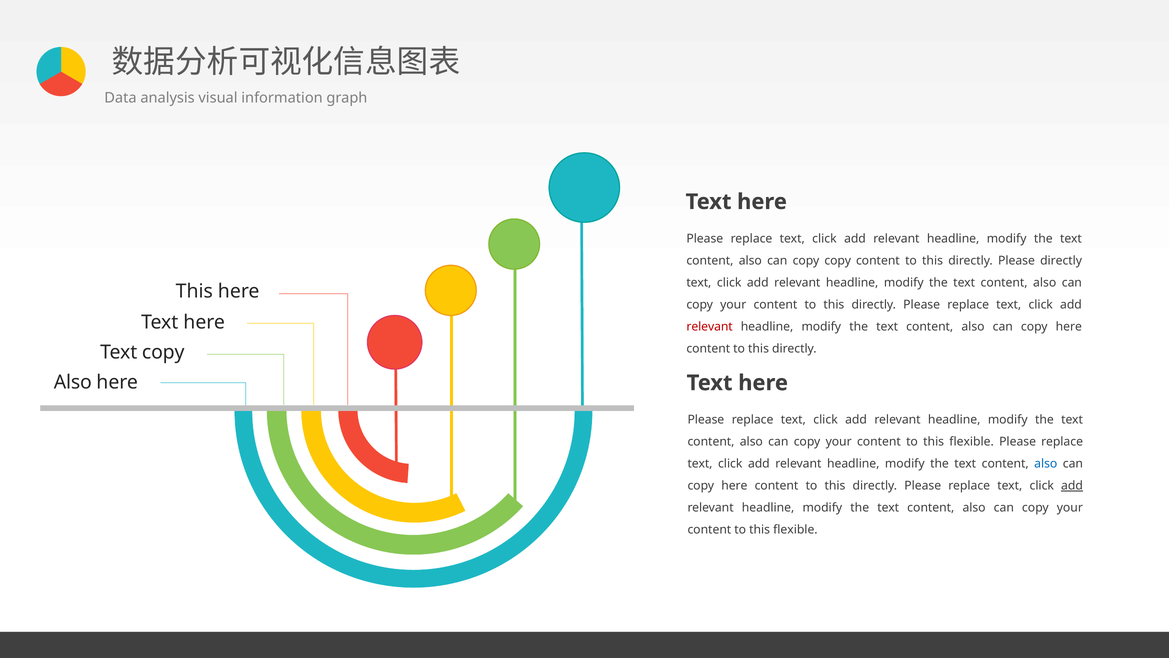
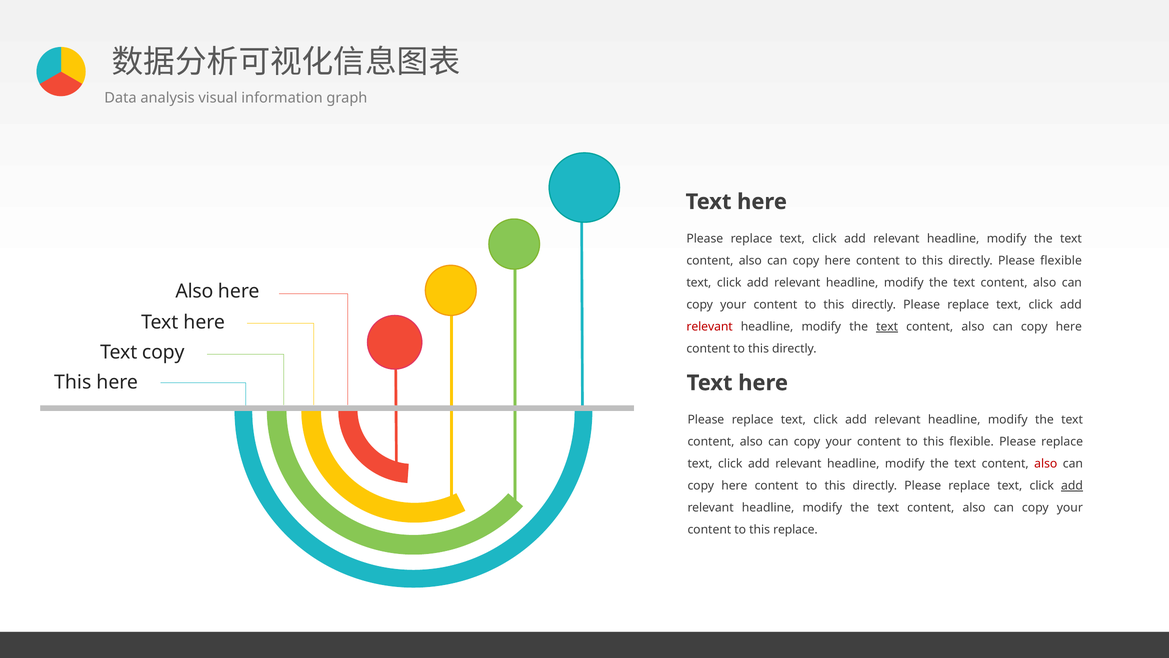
copy: copy -> here (838, 261)
Please directly: directly -> flexible (1061, 261)
This: This -> Also (194, 291)
text underline: none -> present (887, 326)
Also: Also -> This (73, 382)
also colour: blue -> red (1046, 464)
flexible: flexible -> replace (795, 529)
